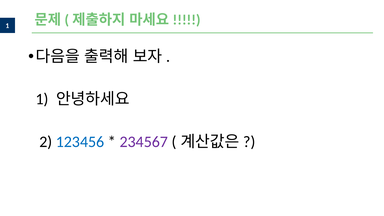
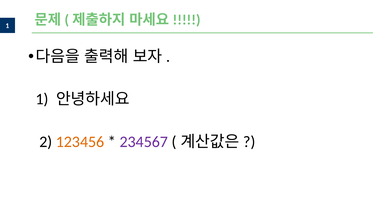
123456 colour: blue -> orange (80, 142)
